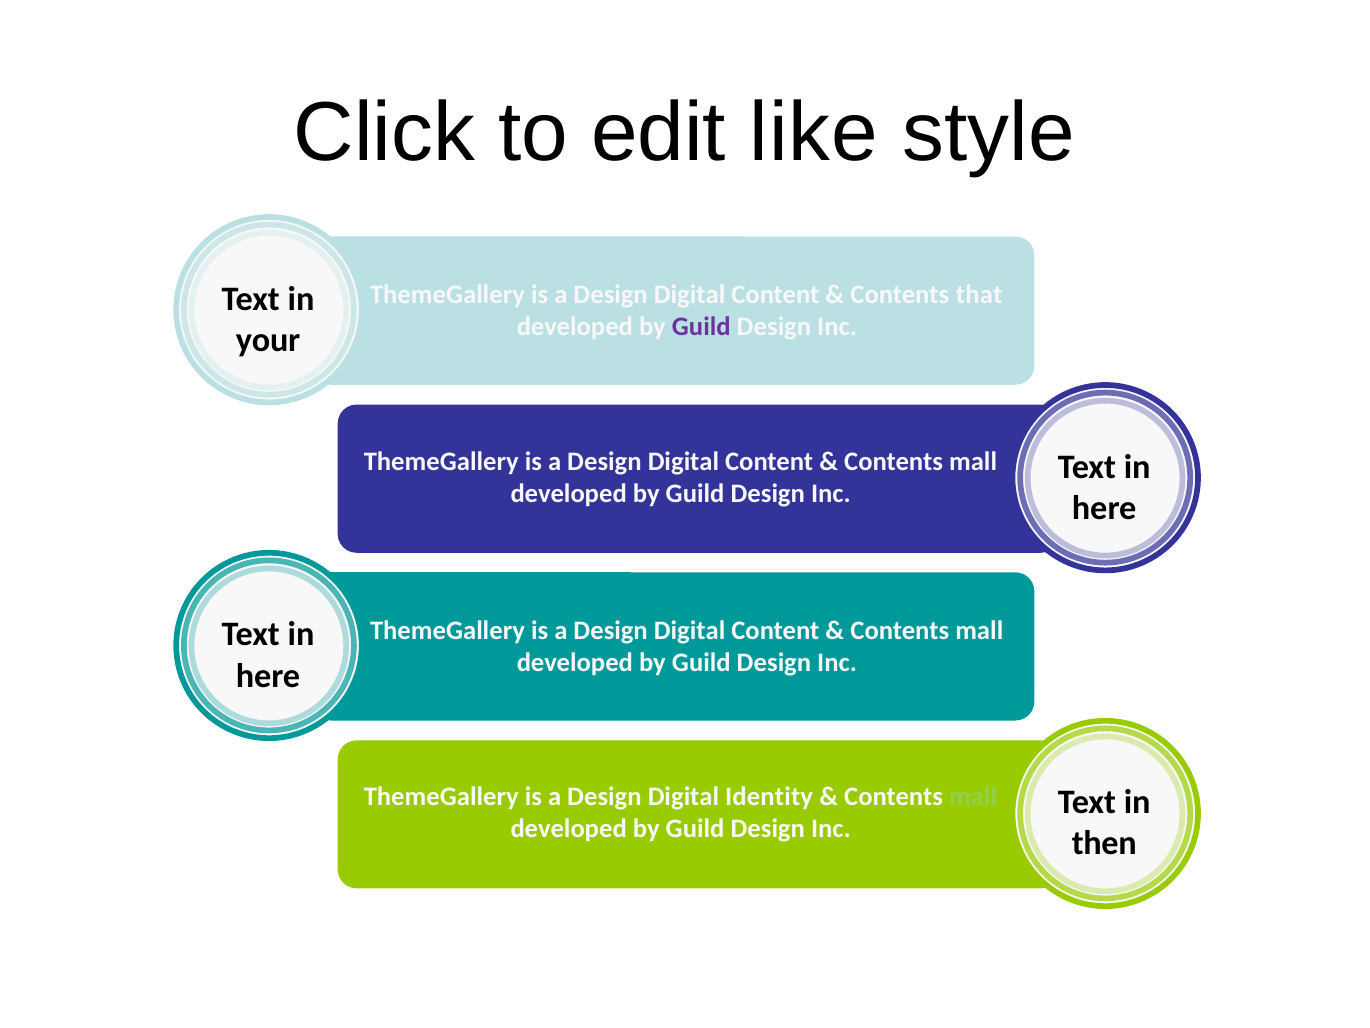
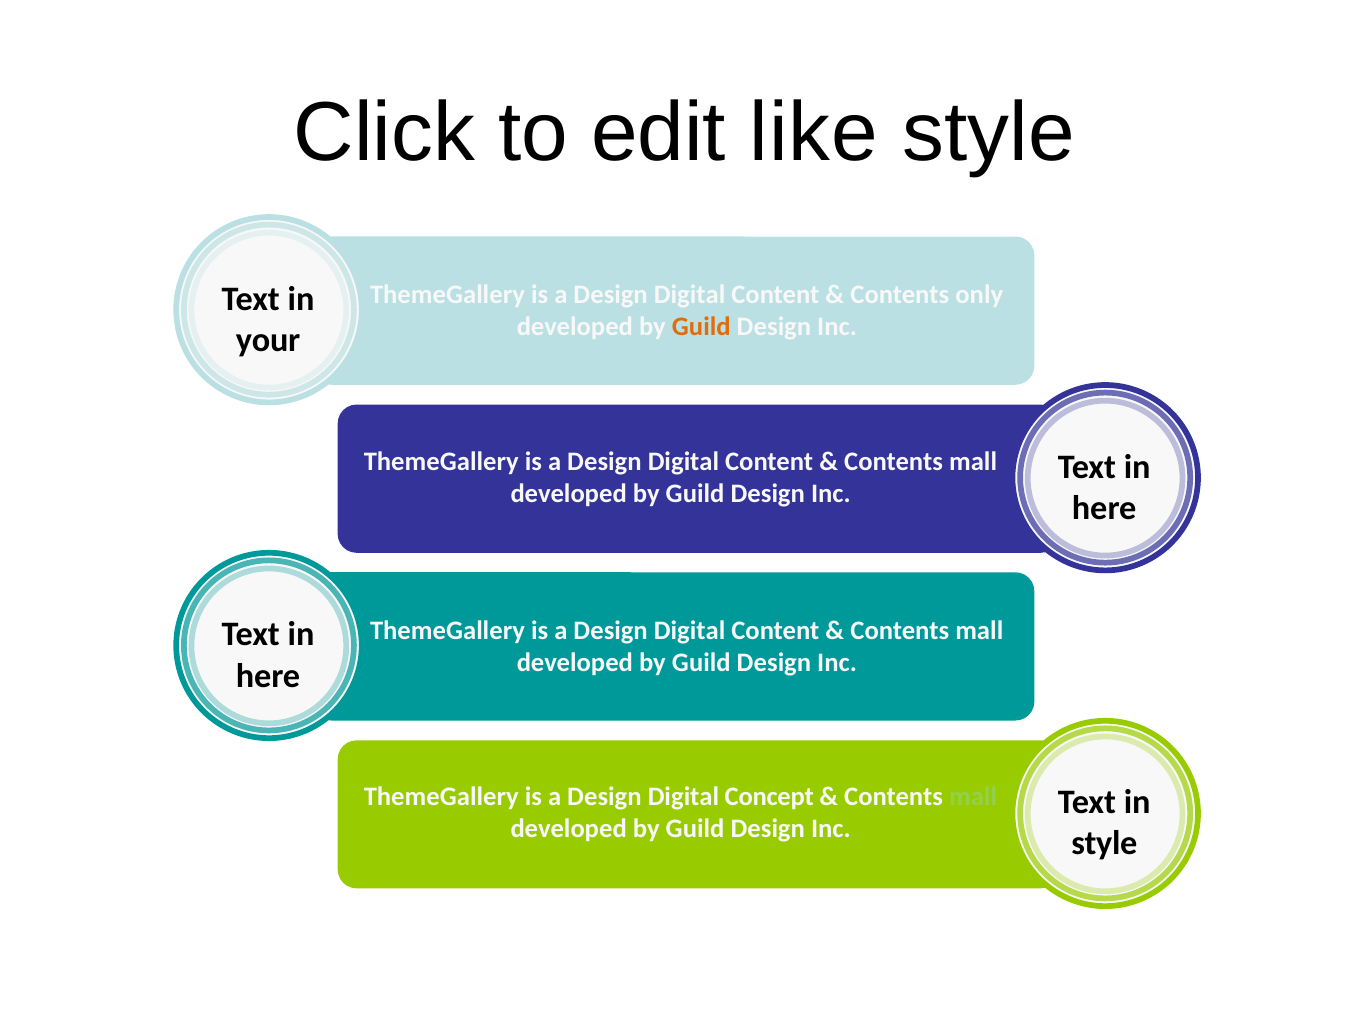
that: that -> only (979, 295)
Guild colour: purple -> orange (701, 327)
Identity: Identity -> Concept (769, 797)
then: then -> style (1104, 843)
